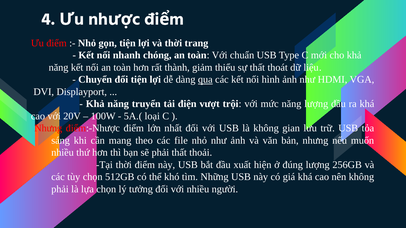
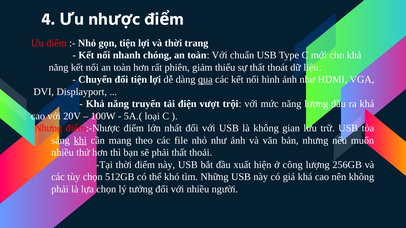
thành: thành -> phiên (177, 68)
khi underline: none -> present (80, 141)
đúng: đúng -> công (293, 165)
